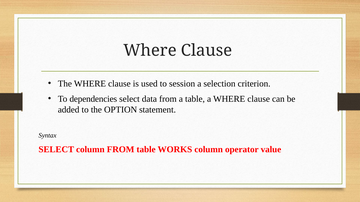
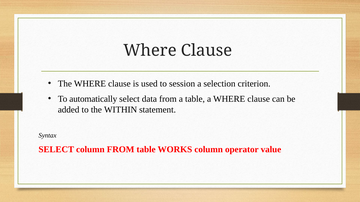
dependencies: dependencies -> automatically (93, 99)
OPTION: OPTION -> WITHIN (121, 110)
